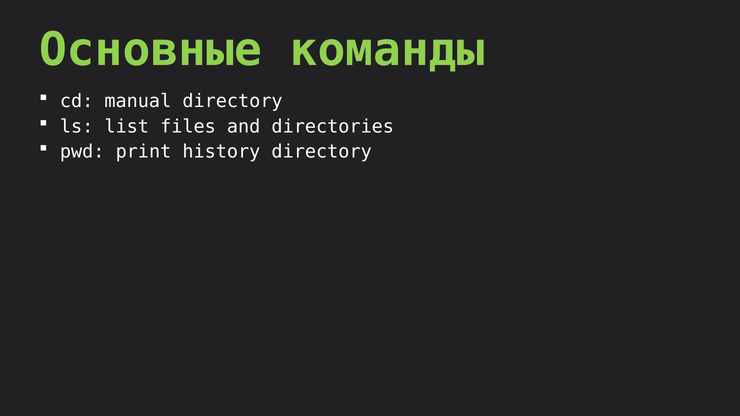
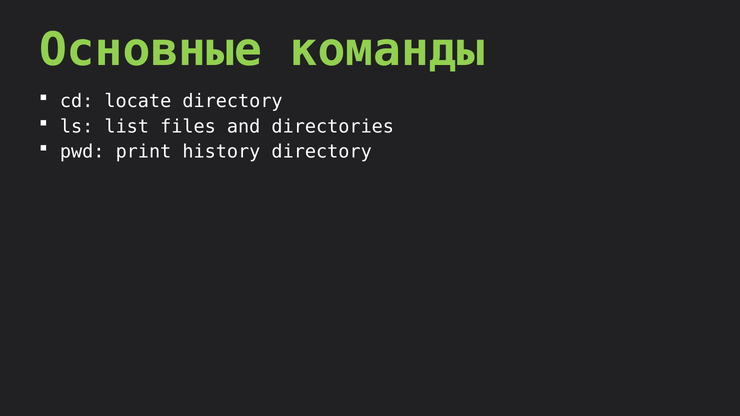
manual: manual -> locate (138, 101)
